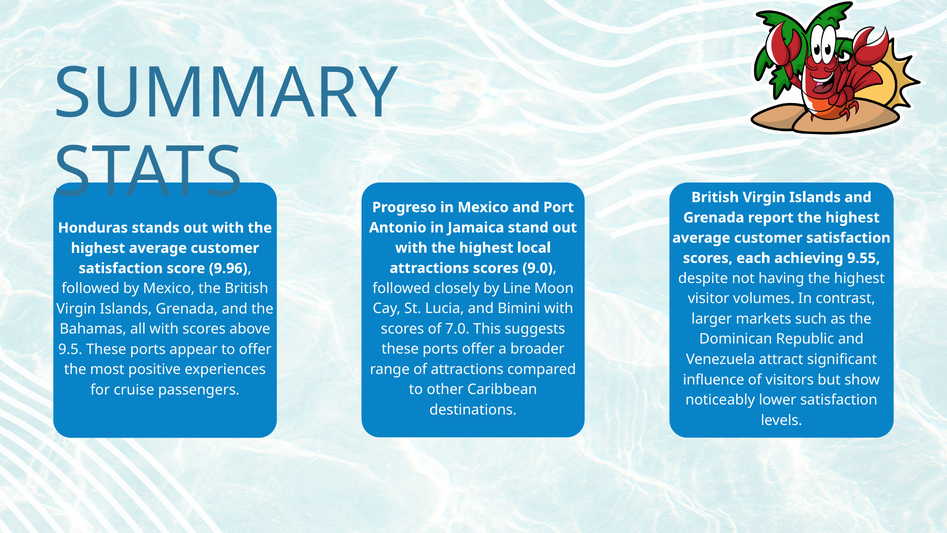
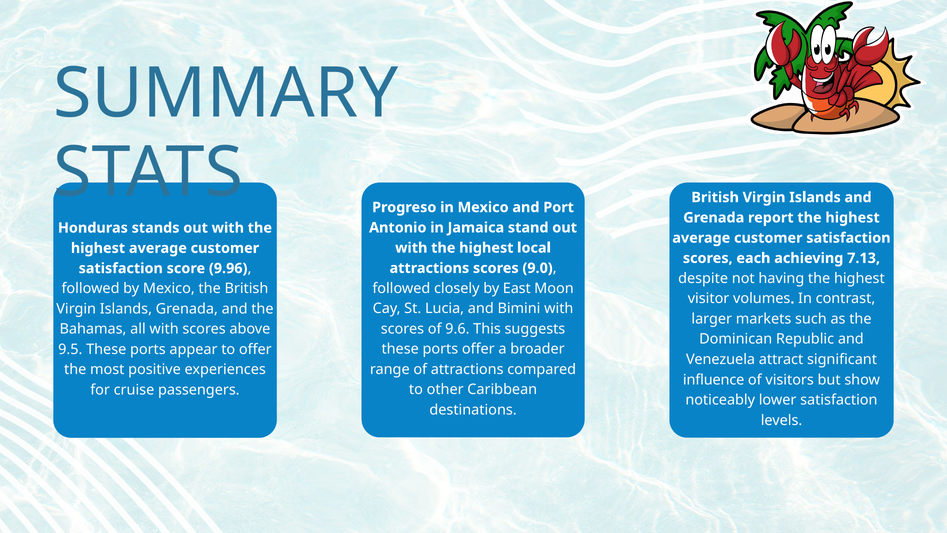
9.55: 9.55 -> 7.13 (864, 258)
Line: Line -> East (517, 288)
7.0: 7.0 -> 9.6 (457, 329)
